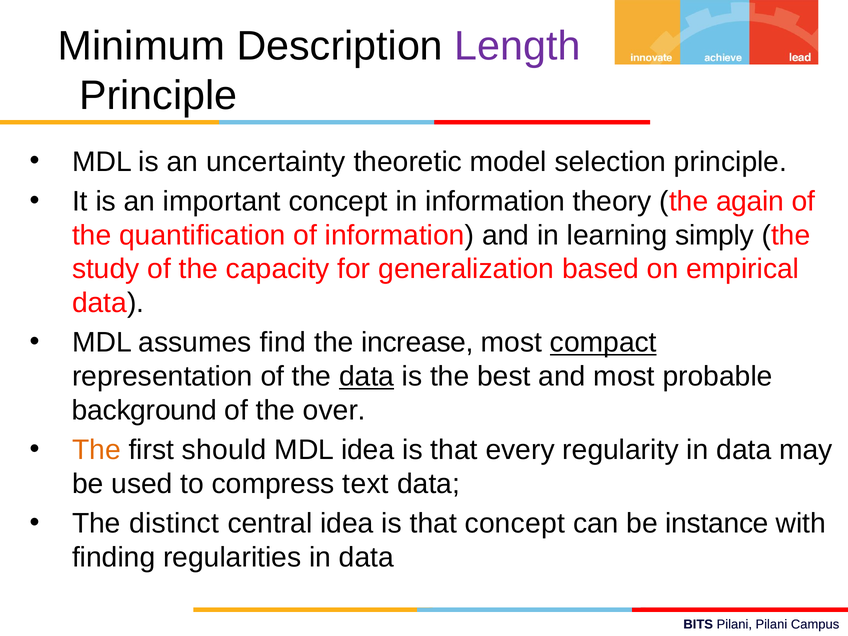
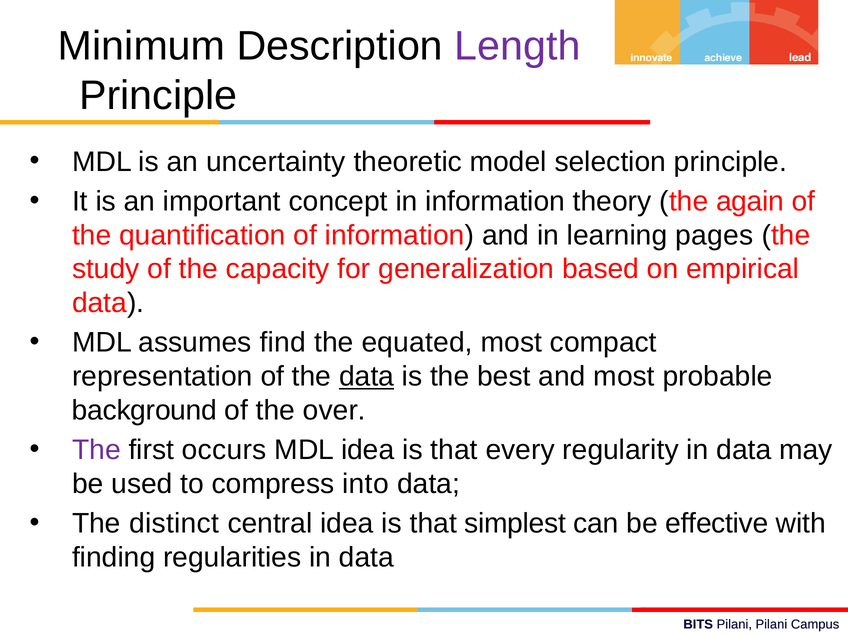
simply: simply -> pages (714, 235)
increase: increase -> equated (417, 343)
compact underline: present -> none (603, 343)
The colour: orange -> purple (96, 450)
should: should -> occurs (224, 450)
text: text -> into (366, 484)
that concept: concept -> simplest (515, 524)
instance: instance -> effective (717, 524)
